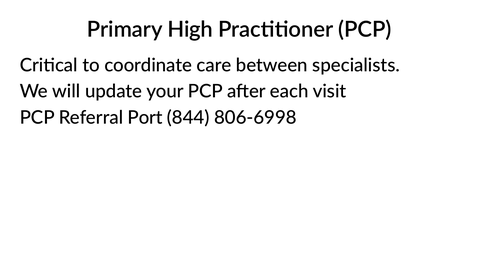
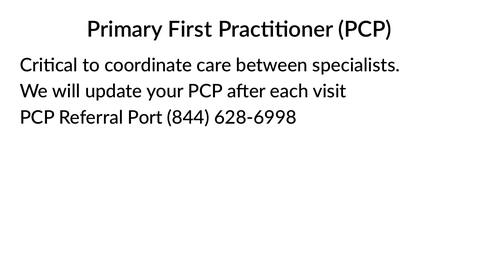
High: High -> First (190, 30)
806-6998: 806-6998 -> 628-6998 (255, 118)
